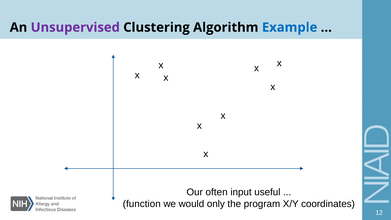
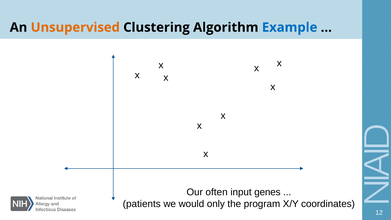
Unsupervised colour: purple -> orange (75, 27)
useful: useful -> genes (267, 192)
function: function -> patients (142, 204)
